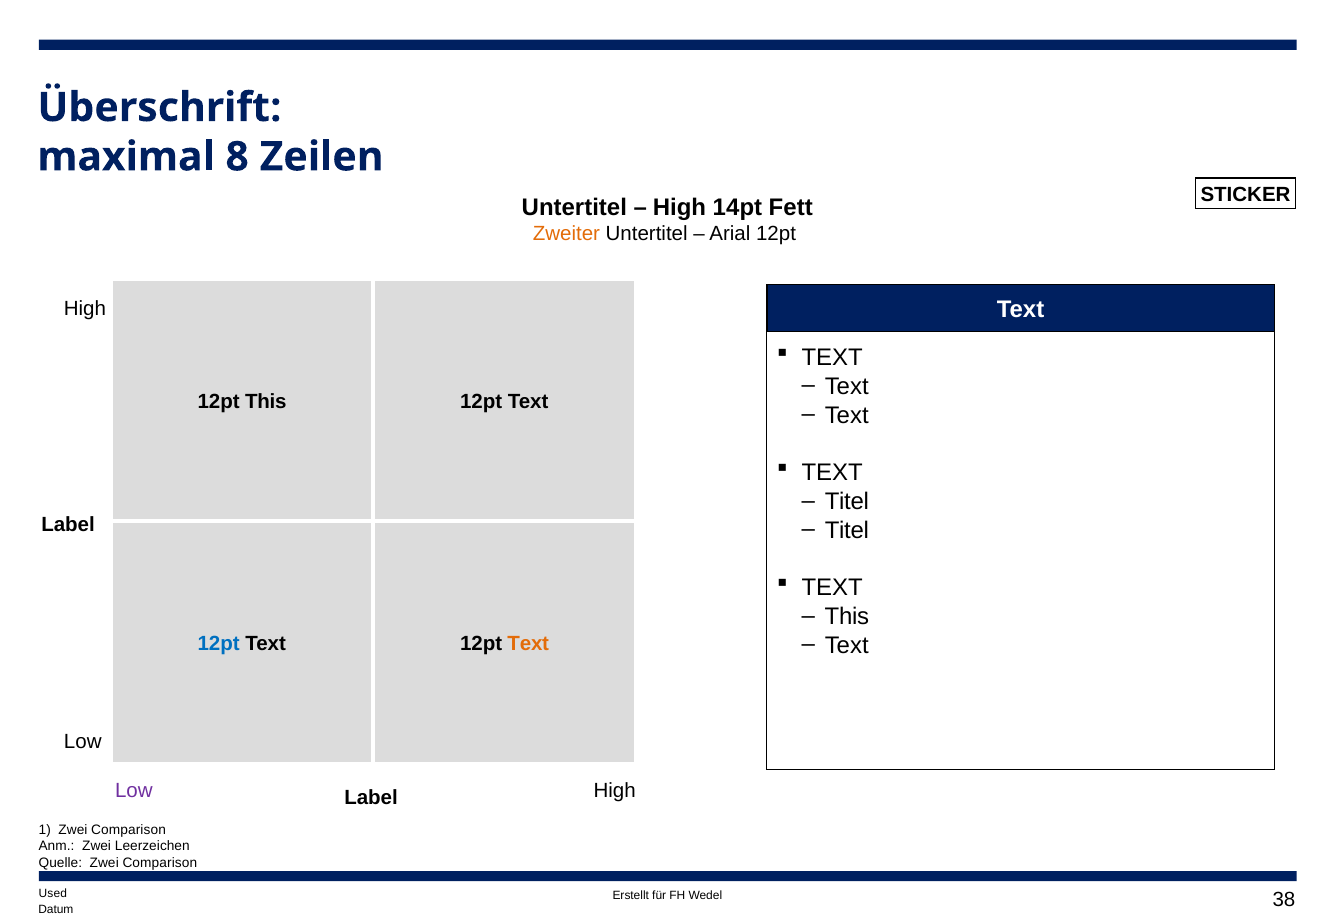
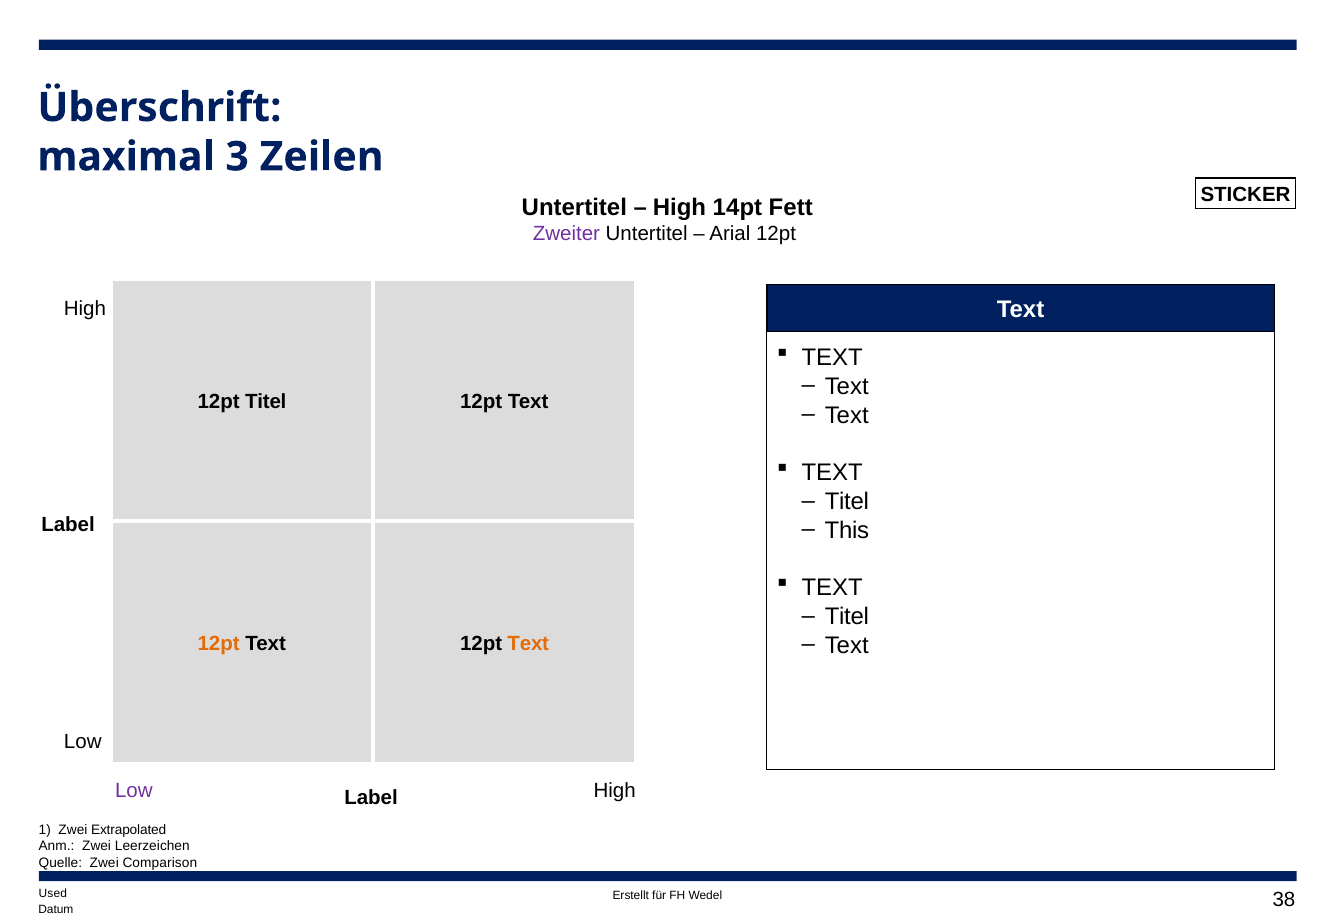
8: 8 -> 3 (237, 157)
Zweiter colour: orange -> purple (566, 234)
12pt This: This -> Titel (266, 402)
Titel: Titel -> This (847, 530)
This: This -> Titel (847, 617)
12pt colour: blue -> orange (219, 644)
1 Zwei Comparison: Comparison -> Extrapolated (129, 831)
